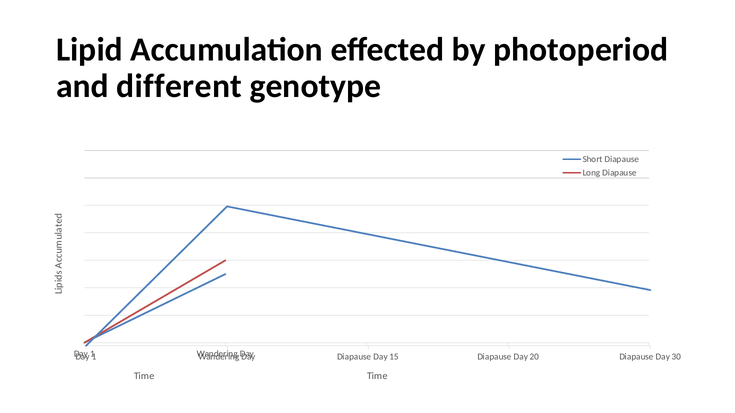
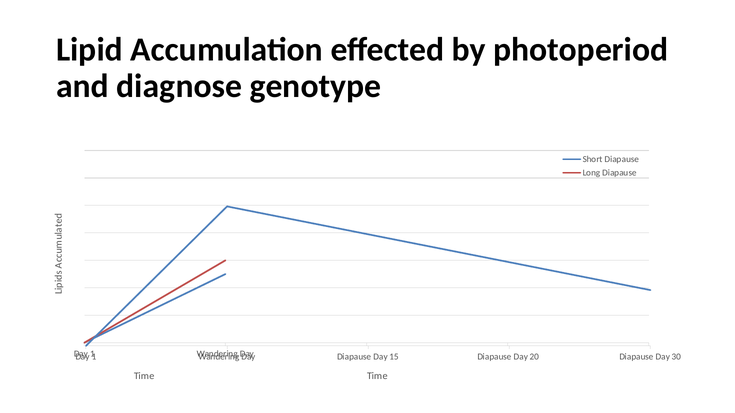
different: different -> diagnose (179, 86)
